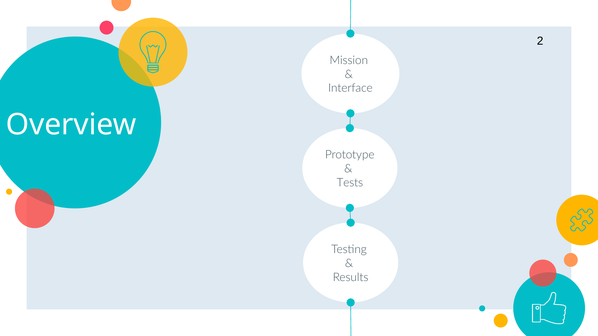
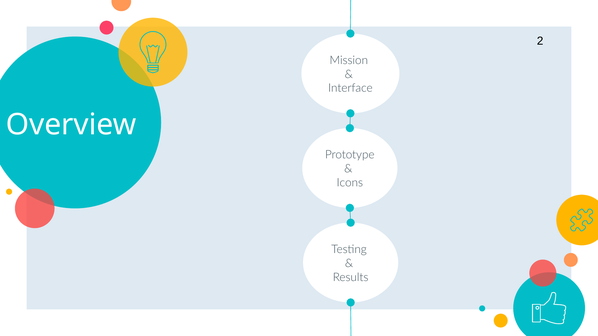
Tests: Tests -> Icons (350, 183)
